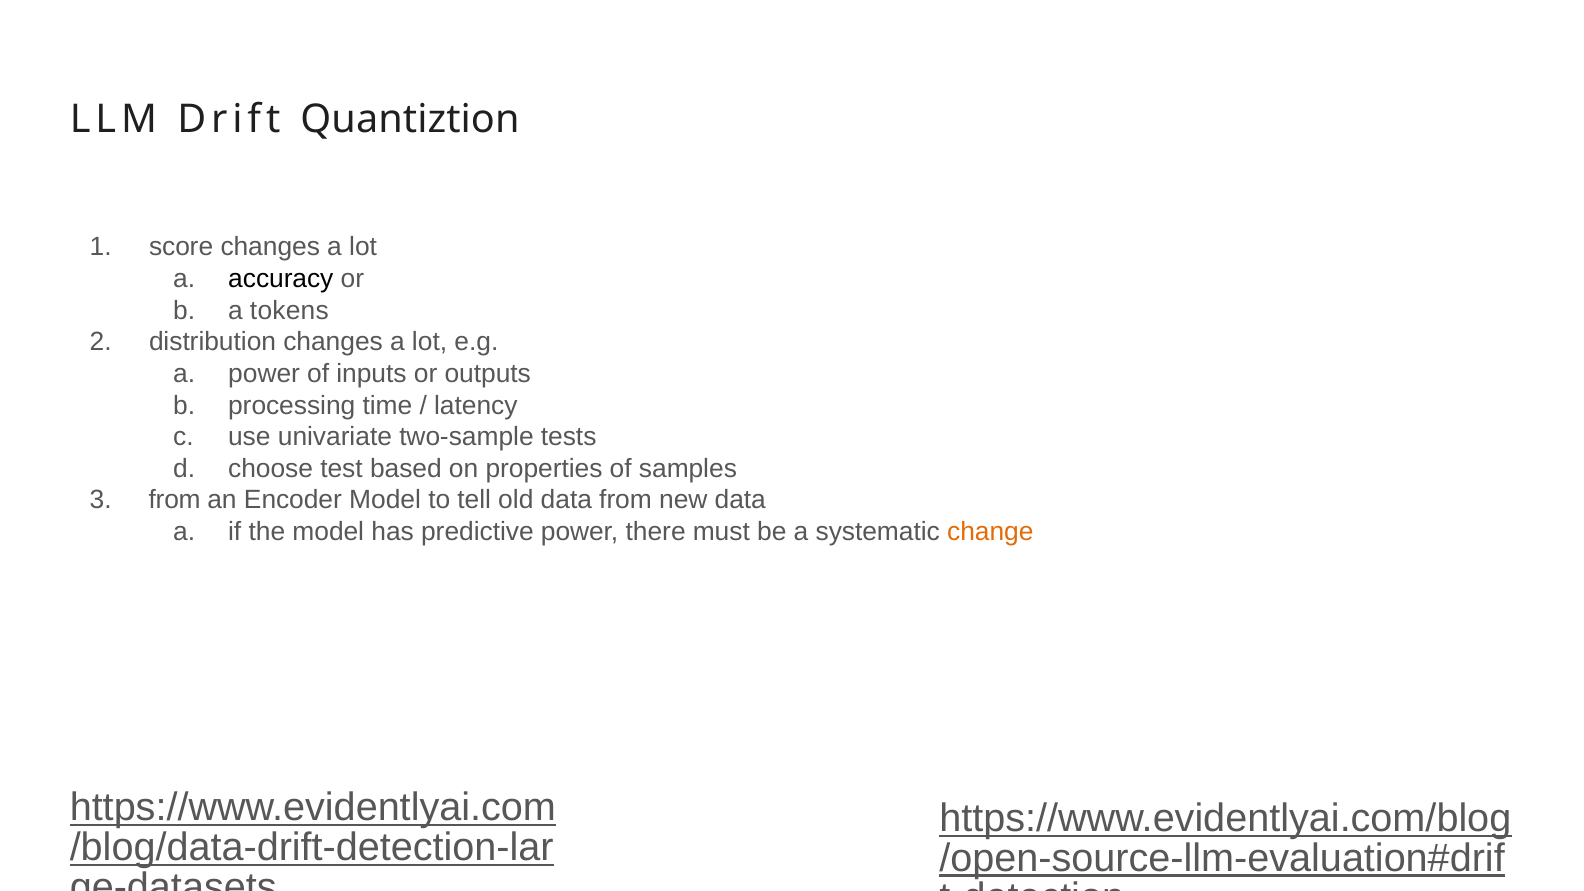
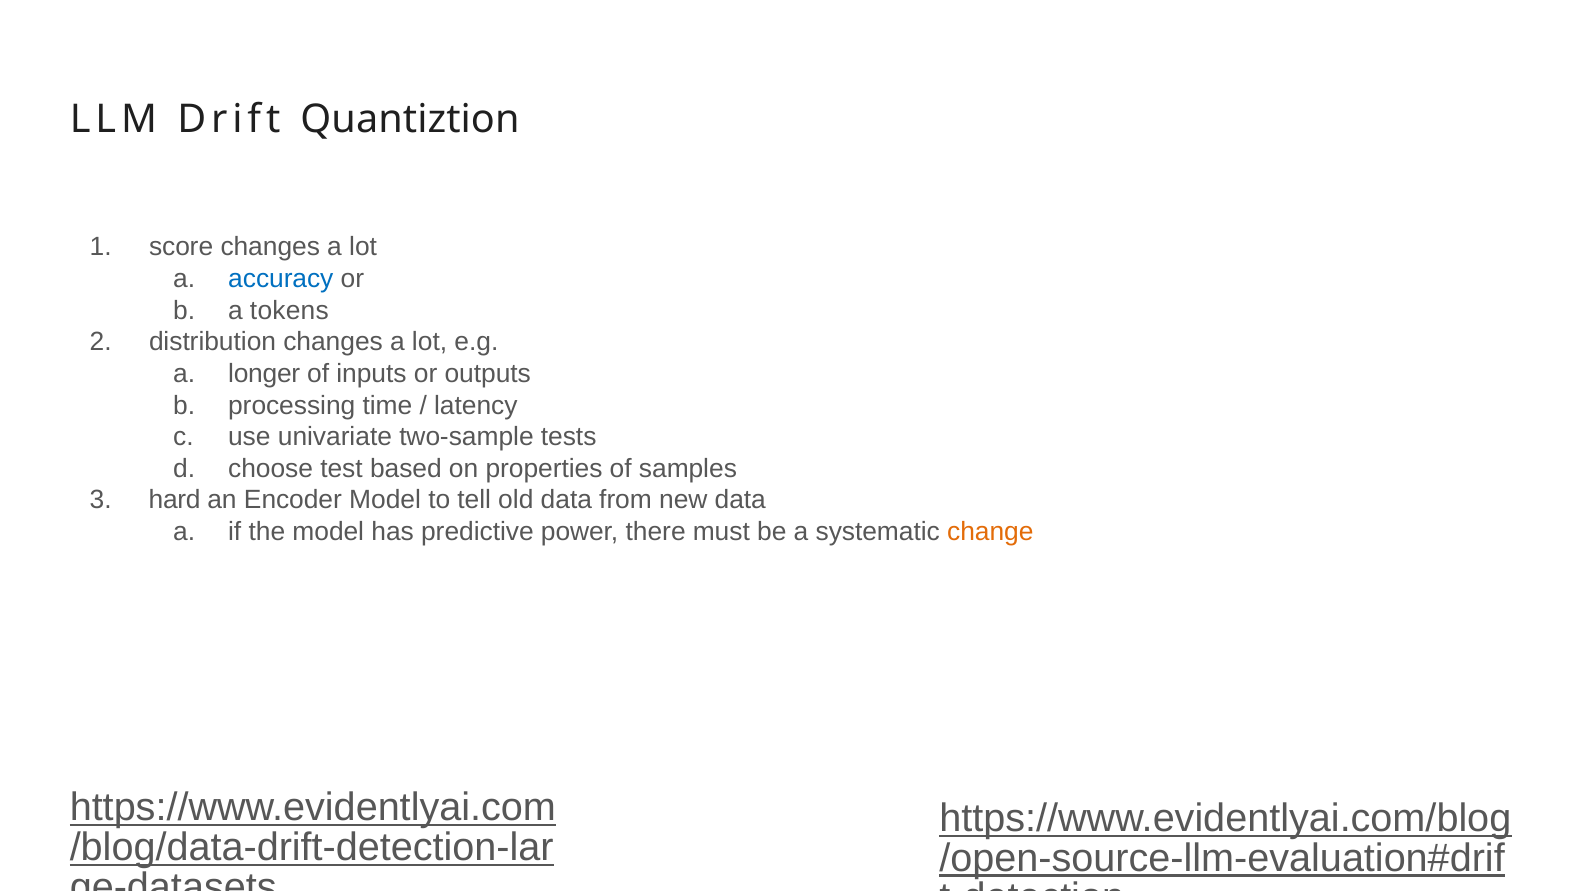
accuracy colour: black -> blue (281, 279)
a power: power -> longer (264, 374)
from: from -> hard (175, 500)
